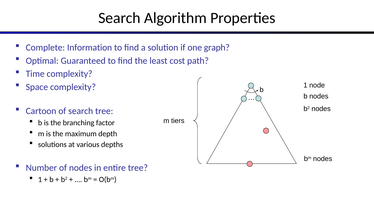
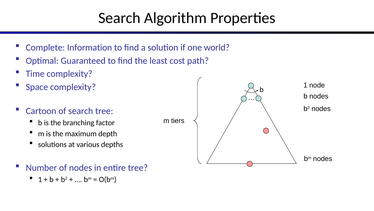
graph: graph -> world (217, 47)
